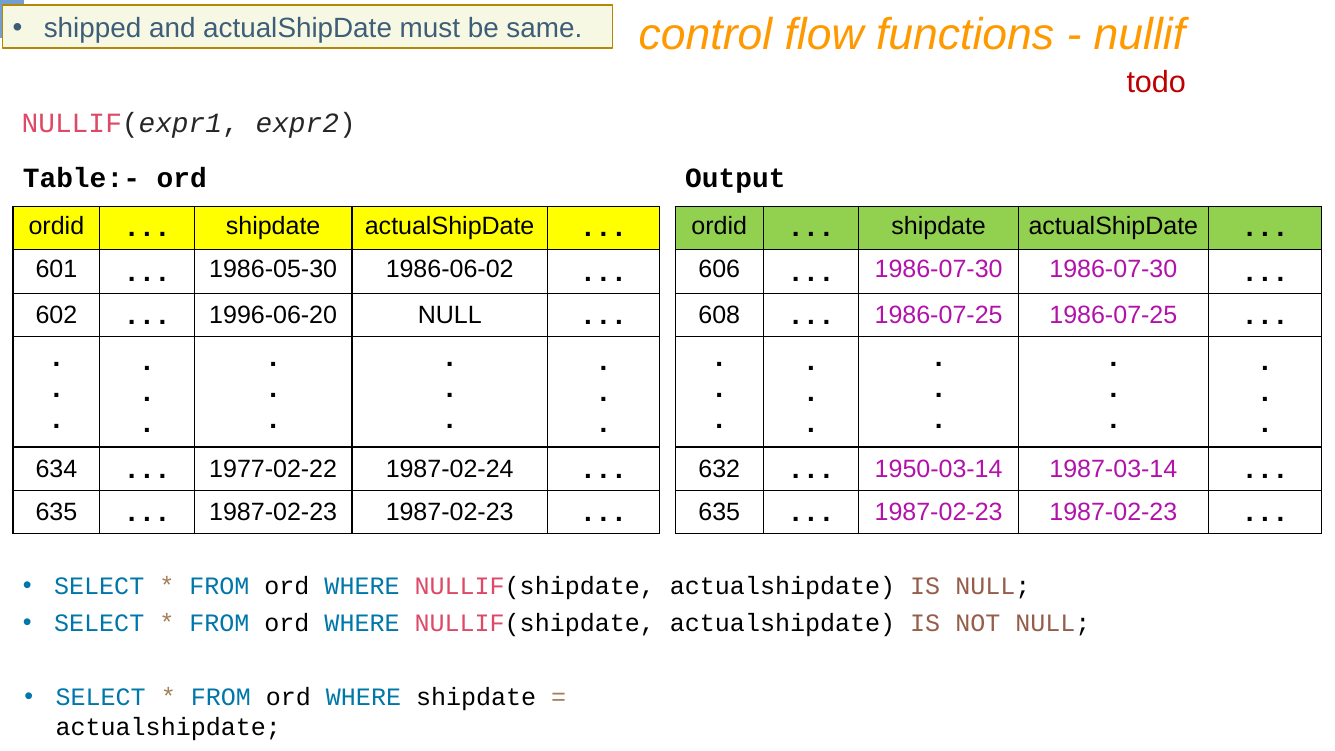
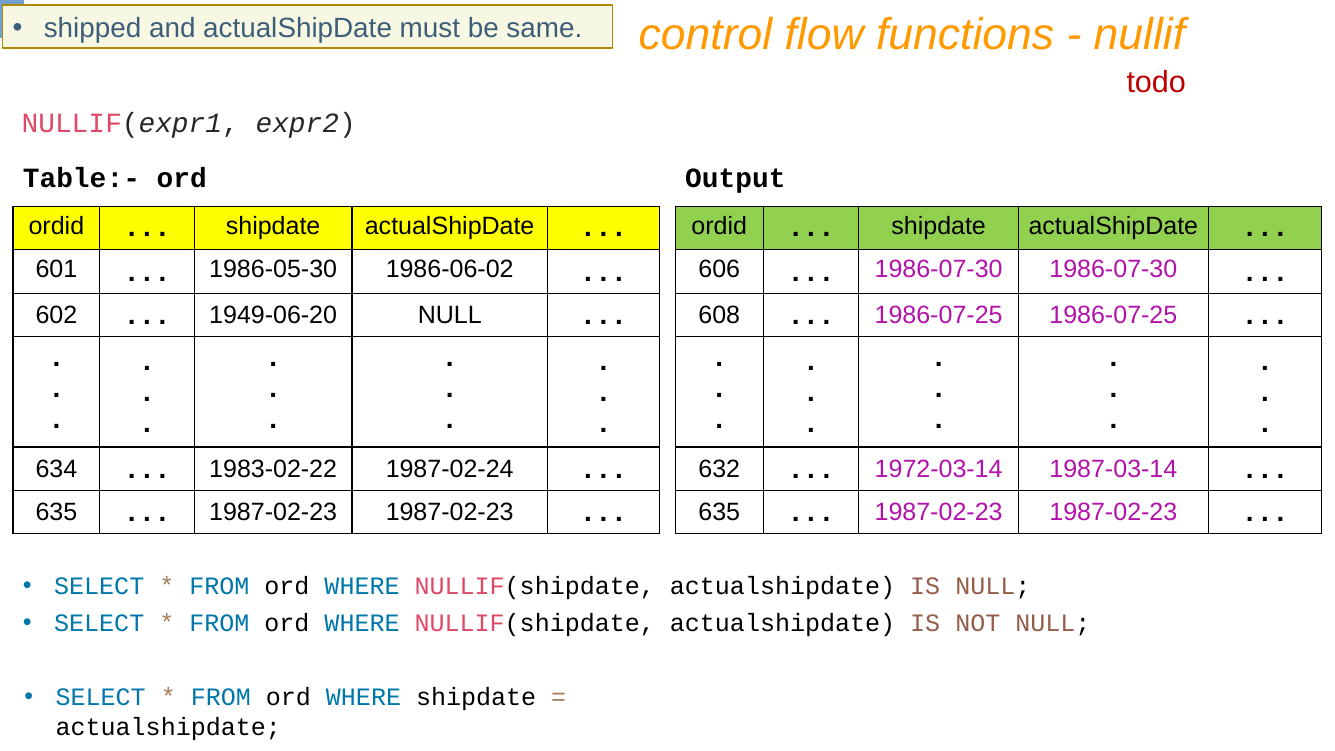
1996-06-20: 1996-06-20 -> 1949-06-20 (273, 315)
1977-02-22: 1977-02-22 -> 1983-02-22 (273, 469)
1950-03-14: 1950-03-14 -> 1972-03-14 (939, 469)
